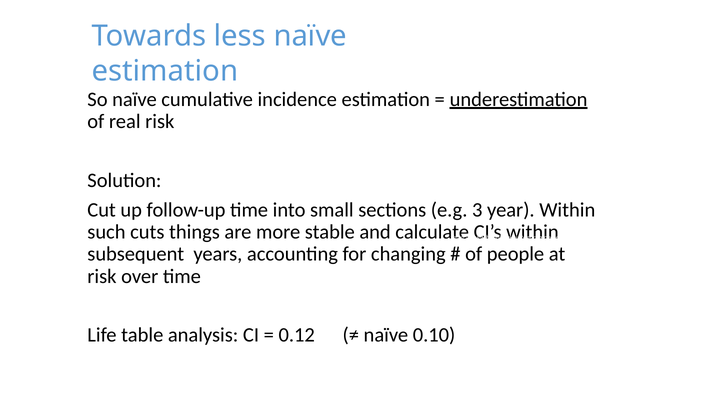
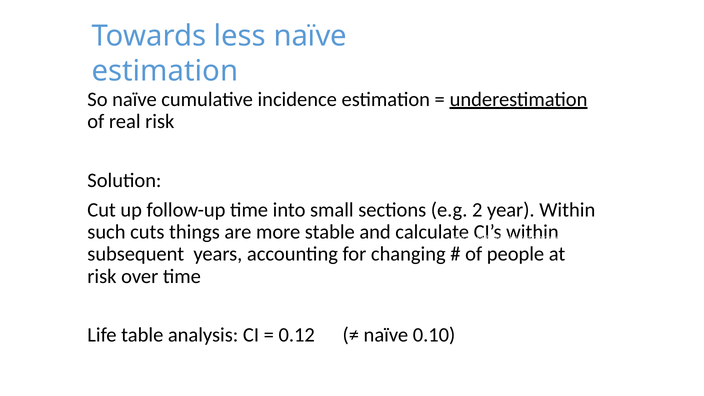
3: 3 -> 2 (477, 210)
